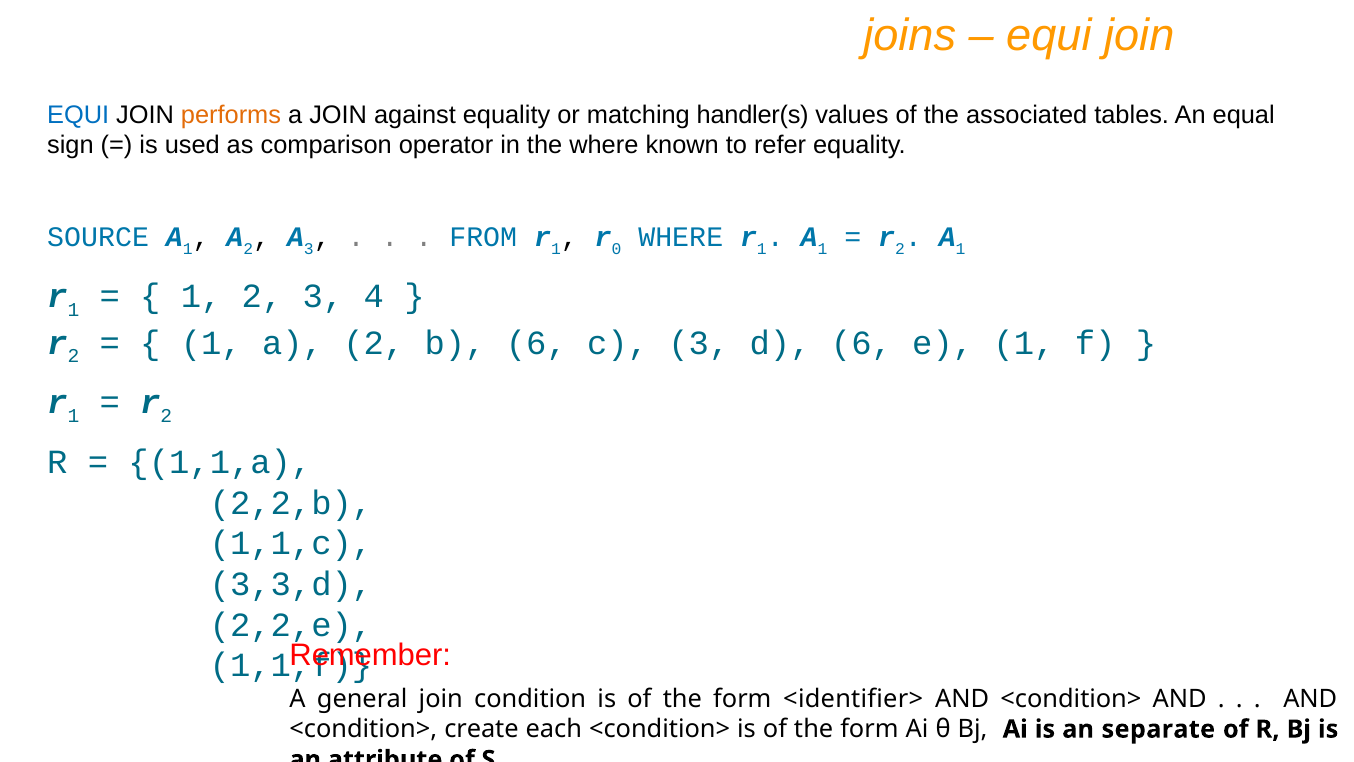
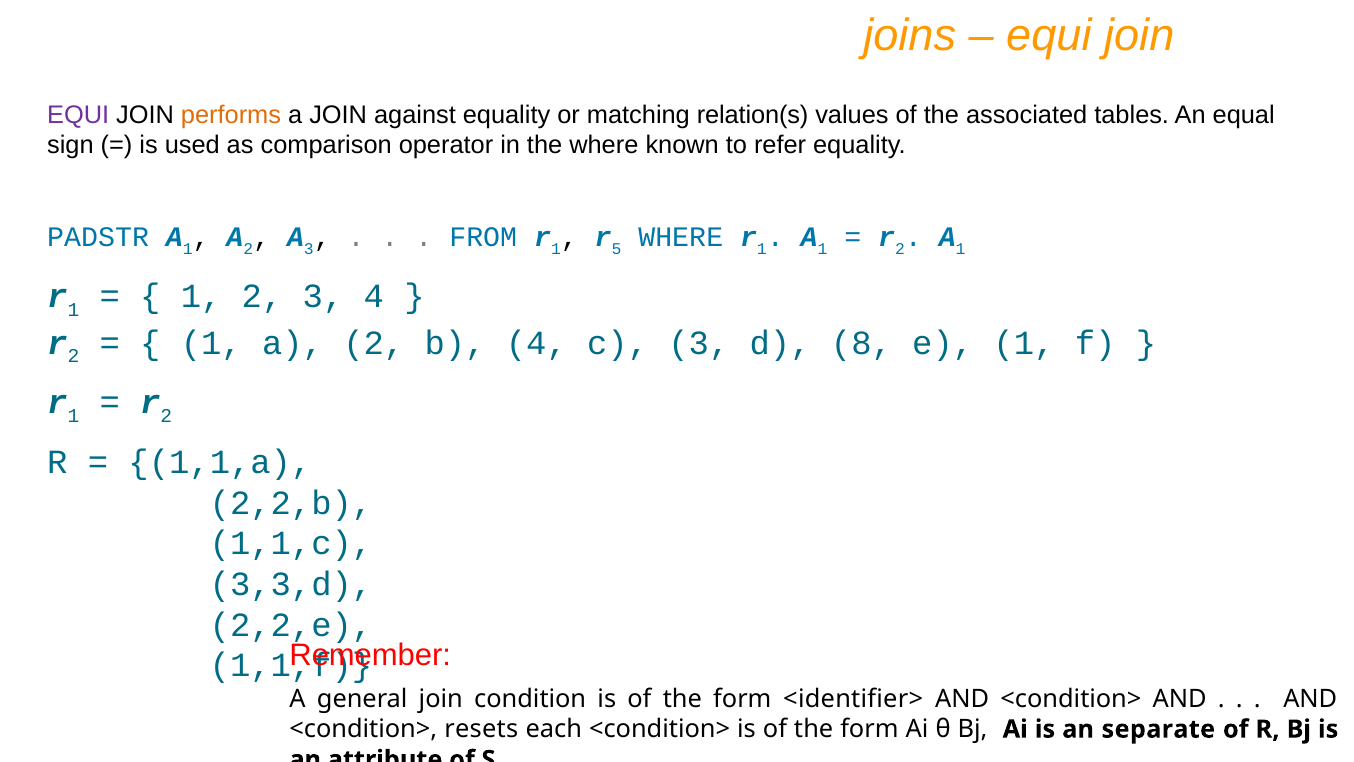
EQUI colour: blue -> purple (78, 115)
handler(s: handler(s -> relation(s (753, 115)
SOURCE: SOURCE -> PADSTR (98, 238)
0: 0 -> 5 (616, 249)
b 6: 6 -> 4 (536, 343)
d 6: 6 -> 8 (861, 343)
create: create -> resets (481, 729)
